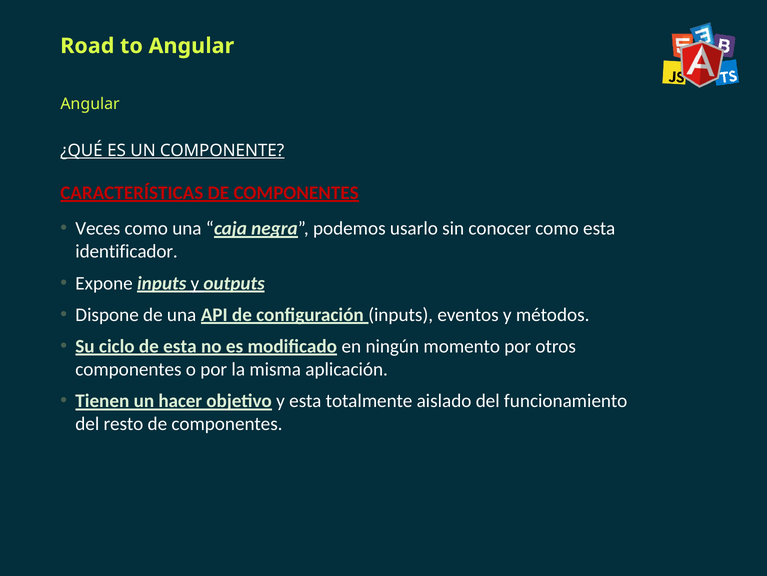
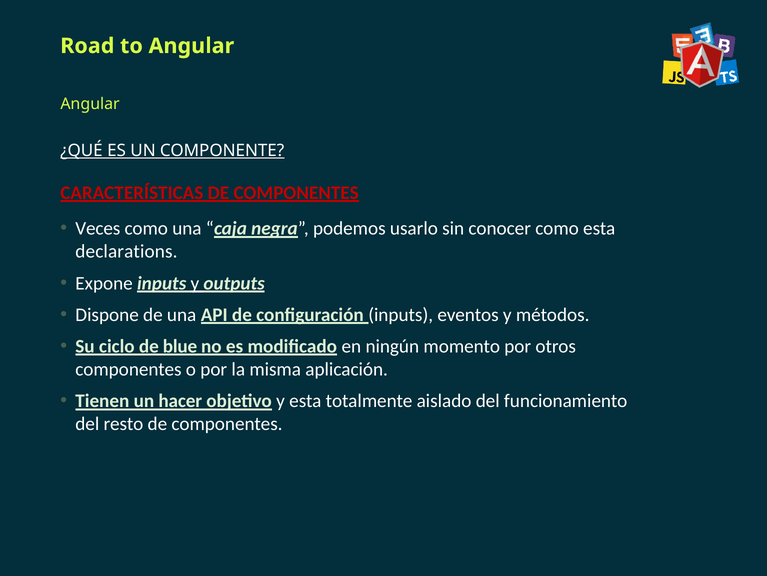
identificador: identificador -> declarations (126, 251)
de esta: esta -> blue (180, 346)
